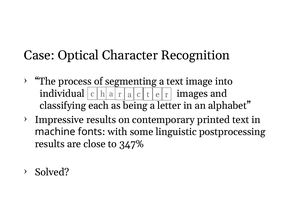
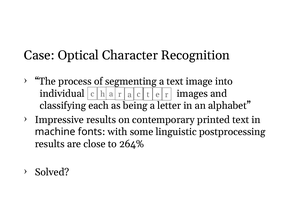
347%: 347% -> 264% (132, 144)
